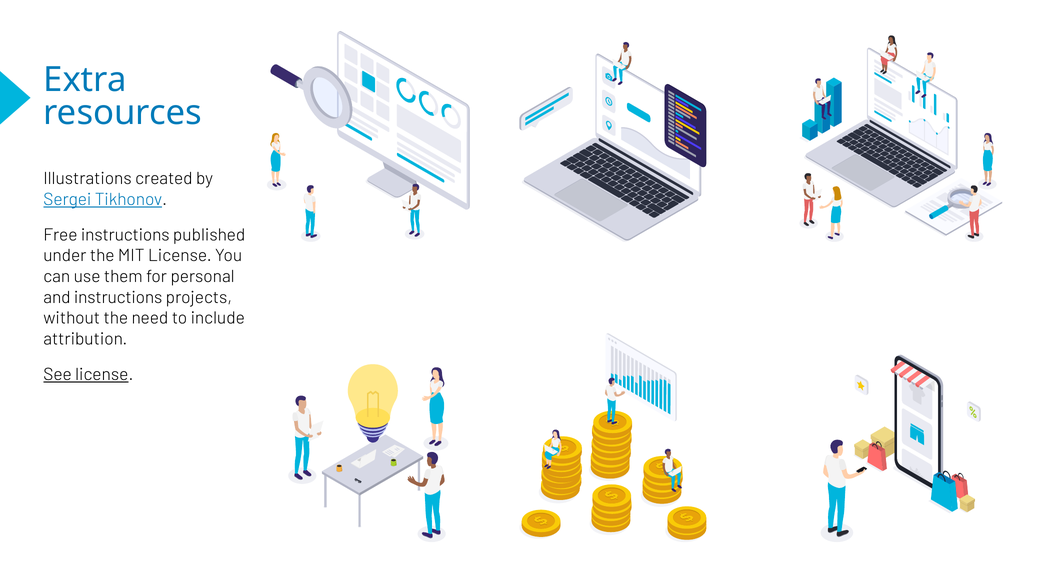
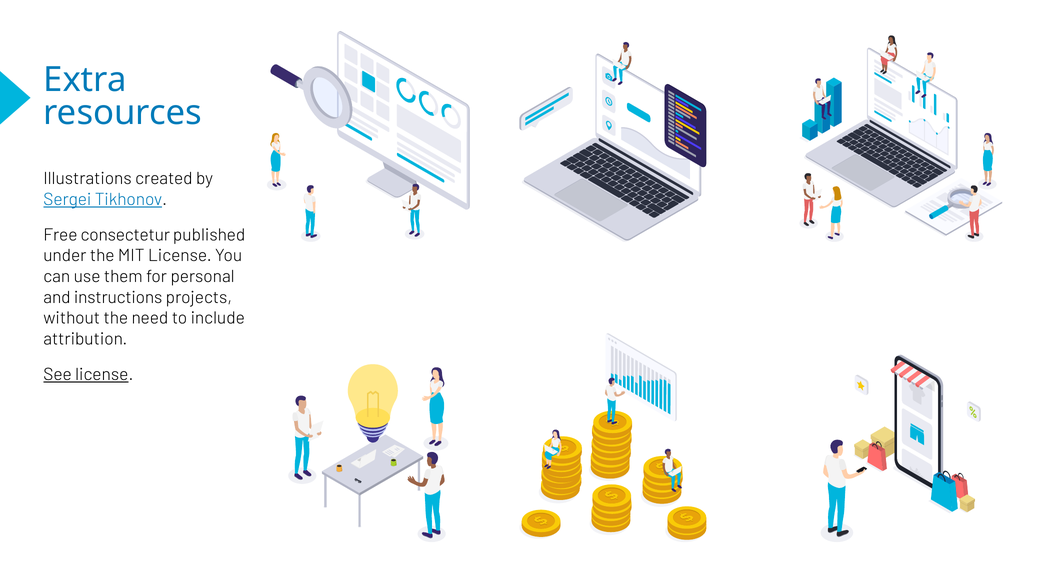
Free instructions: instructions -> consectetur (125, 235)
